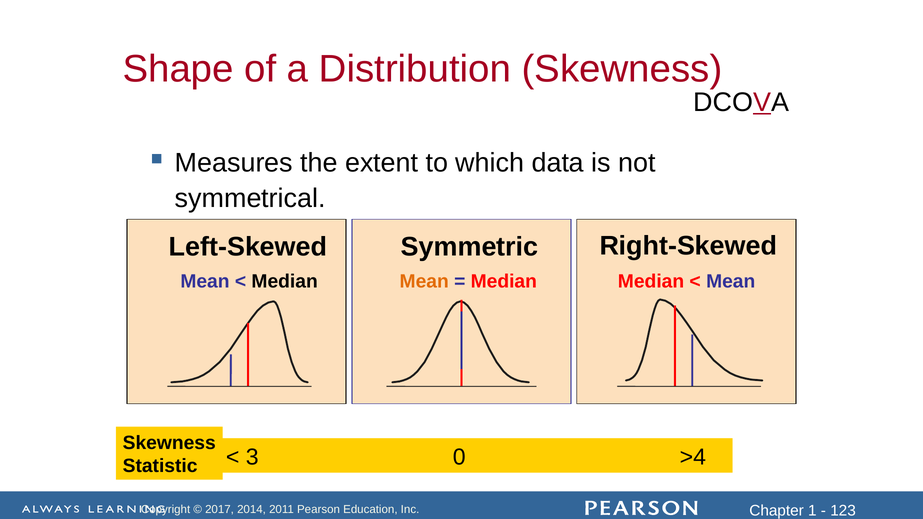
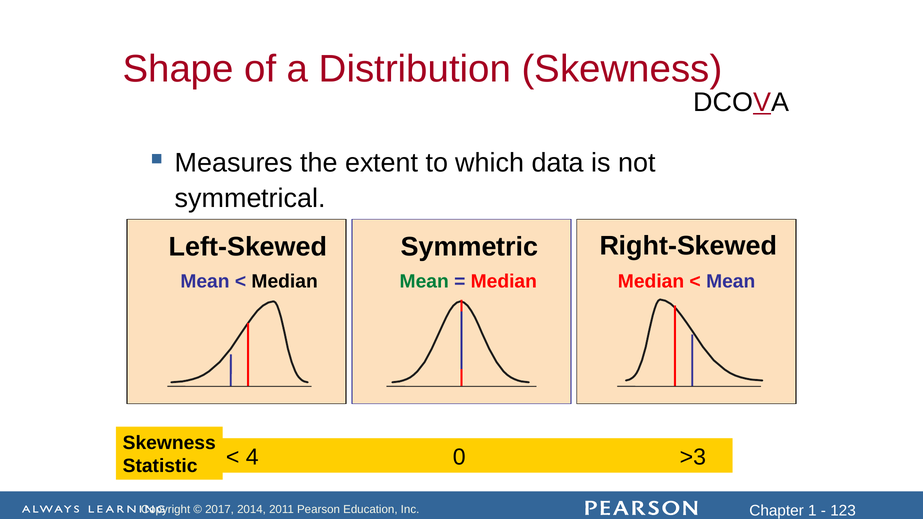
Mean colour: orange -> green (424, 282)
3: 3 -> 4 (252, 457)
>4: >4 -> >3 (693, 457)
